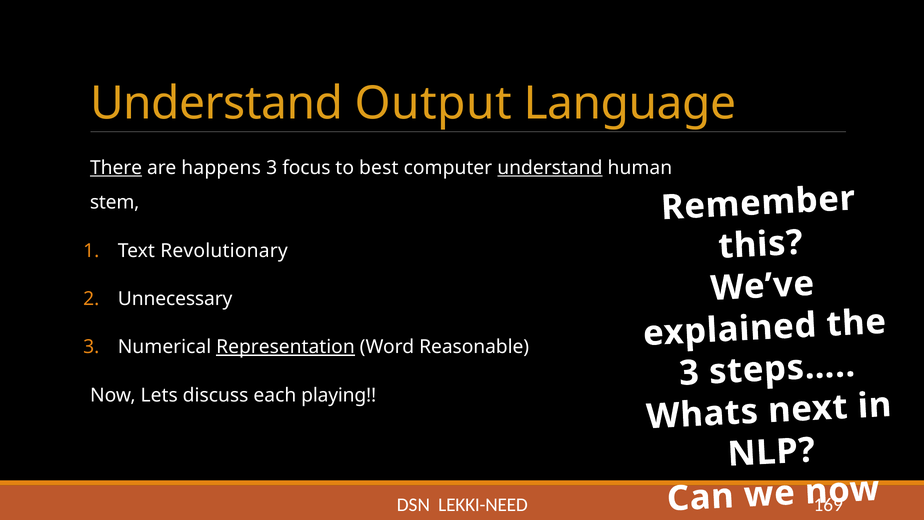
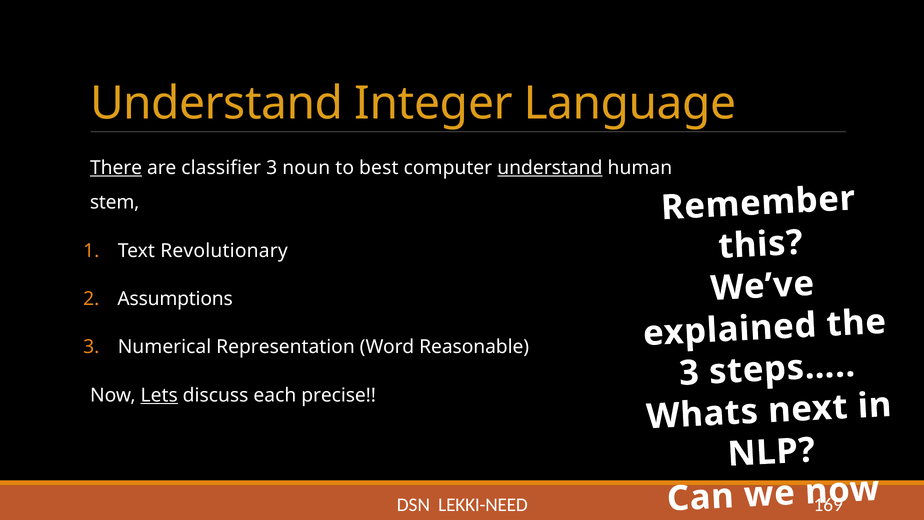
Output: Output -> Integer (434, 104)
happens: happens -> classifier (221, 168)
focus: focus -> noun (306, 168)
Unnecessary: Unnecessary -> Assumptions (175, 299)
Representation underline: present -> none (285, 347)
Lets underline: none -> present (159, 395)
playing: playing -> precise (339, 395)
